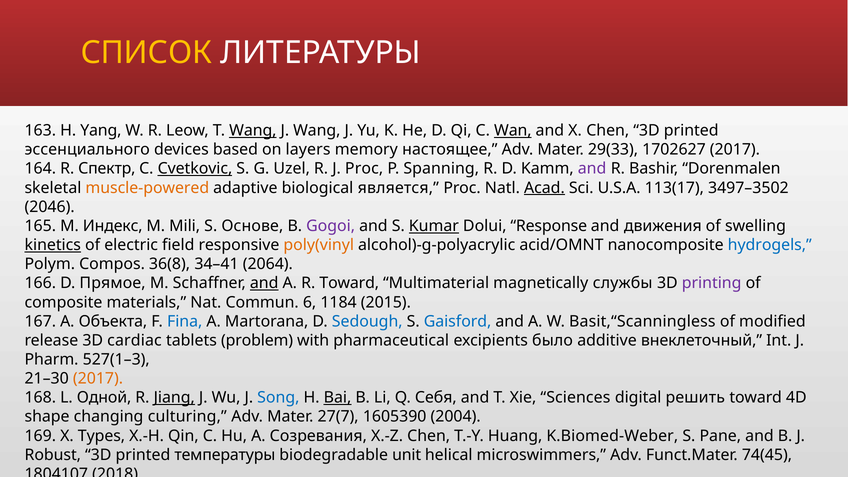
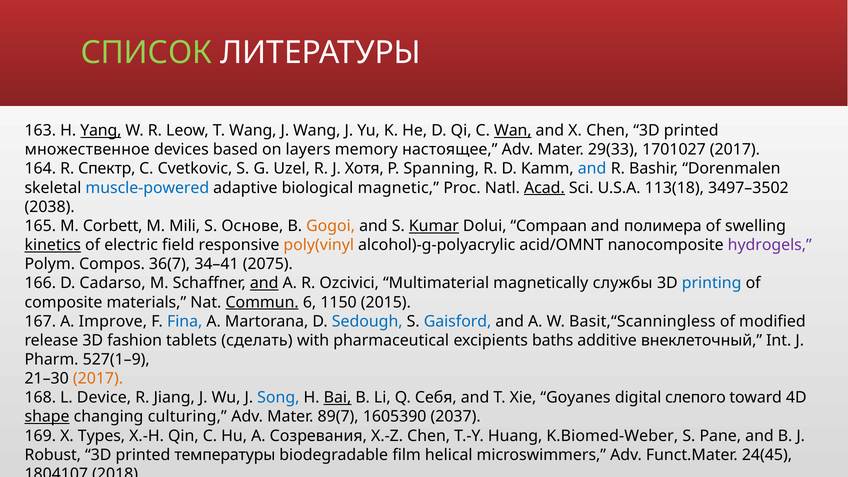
СПИСОК colour: yellow -> light green (146, 53)
Yang underline: none -> present (101, 131)
Wang underline: present -> none (253, 131)
эссенциального: эссенциального -> множественное (87, 150)
1702627: 1702627 -> 1701027 (674, 150)
Cvetkovic underline: present -> none (195, 169)
J Proc: Proc -> Хотя (364, 169)
and colour: purple -> blue (592, 169)
muscle-powered colour: orange -> blue (147, 188)
является: является -> magnetic (398, 188)
113(17: 113(17 -> 113(18 (674, 188)
2046: 2046 -> 2038 (50, 207)
Индекс: Индекс -> Corbett (113, 226)
Gogoi colour: purple -> orange (331, 226)
Response: Response -> Compaan (549, 226)
движения: движения -> полимера (663, 226)
hydrogels colour: blue -> purple (770, 245)
36(8: 36(8 -> 36(7 (170, 264)
2064: 2064 -> 2075 (268, 264)
Прямое: Прямое -> Cadarso (113, 283)
R Toward: Toward -> Ozcivici (349, 283)
printing colour: purple -> blue (712, 283)
Commun underline: none -> present (262, 302)
1184: 1184 -> 1150 (339, 302)
Объекта: Объекта -> Improve (113, 321)
cardiac: cardiac -> fashion (135, 340)
problem: problem -> сделать (257, 340)
было: было -> baths (553, 340)
527(1–3: 527(1–3 -> 527(1–9 (116, 359)
Одной: Одной -> Device (104, 398)
Jiang underline: present -> none (174, 398)
Sciences: Sciences -> Goyanes (575, 398)
решить: решить -> слепого (695, 398)
shape underline: none -> present (47, 417)
27(7: 27(7 -> 89(7 (338, 417)
2004: 2004 -> 2037 (456, 417)
unit: unit -> film (407, 455)
74(45: 74(45 -> 24(45 (767, 455)
